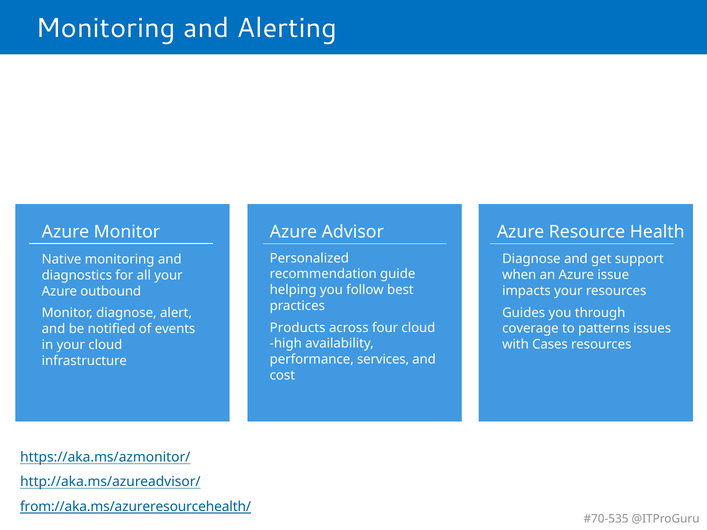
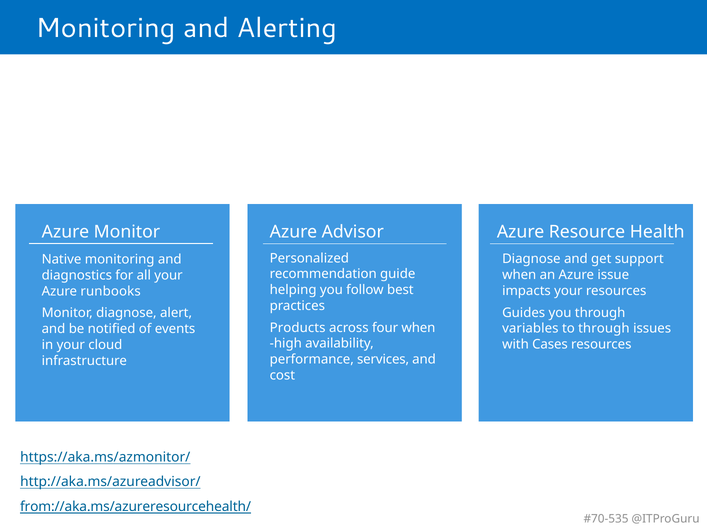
outbound: outbound -> runbooks (111, 291)
four cloud: cloud -> when (418, 328)
coverage: coverage -> variables (530, 329)
to patterns: patterns -> through (604, 329)
